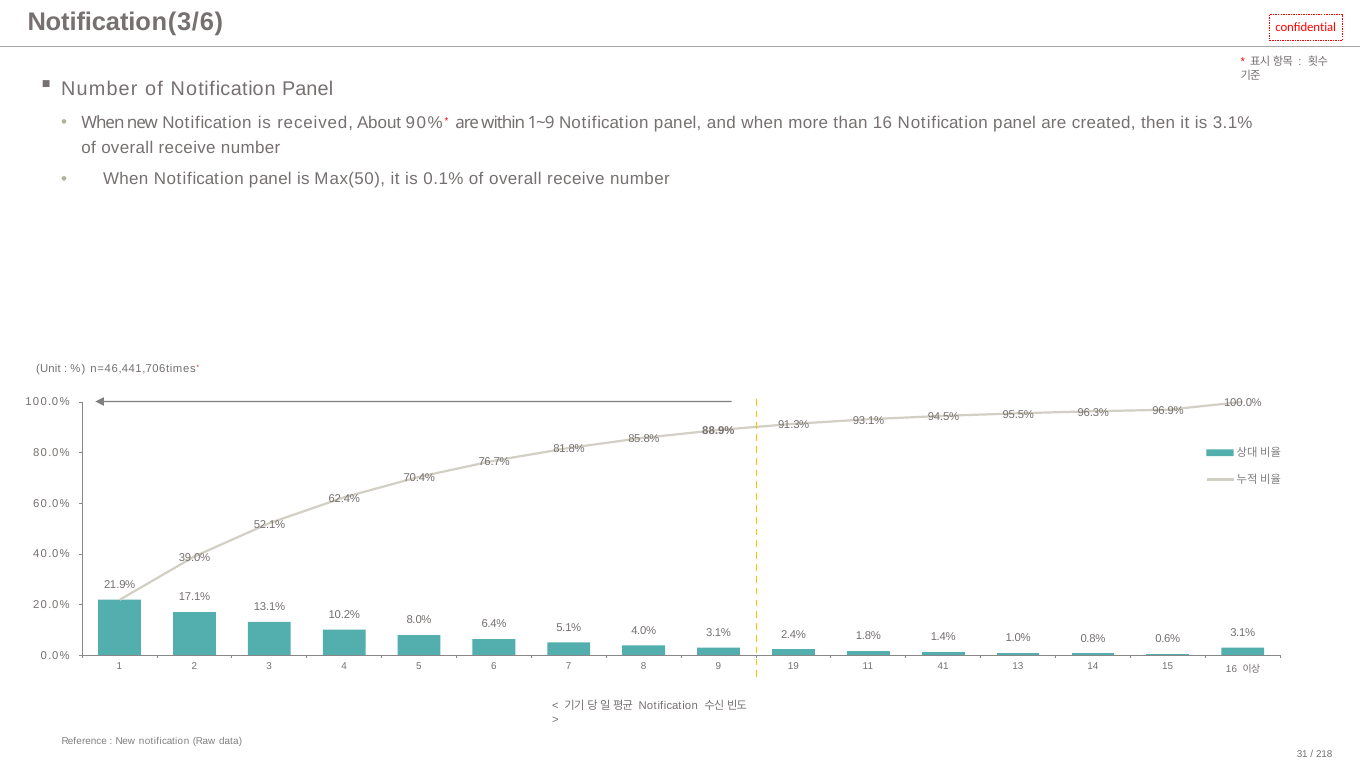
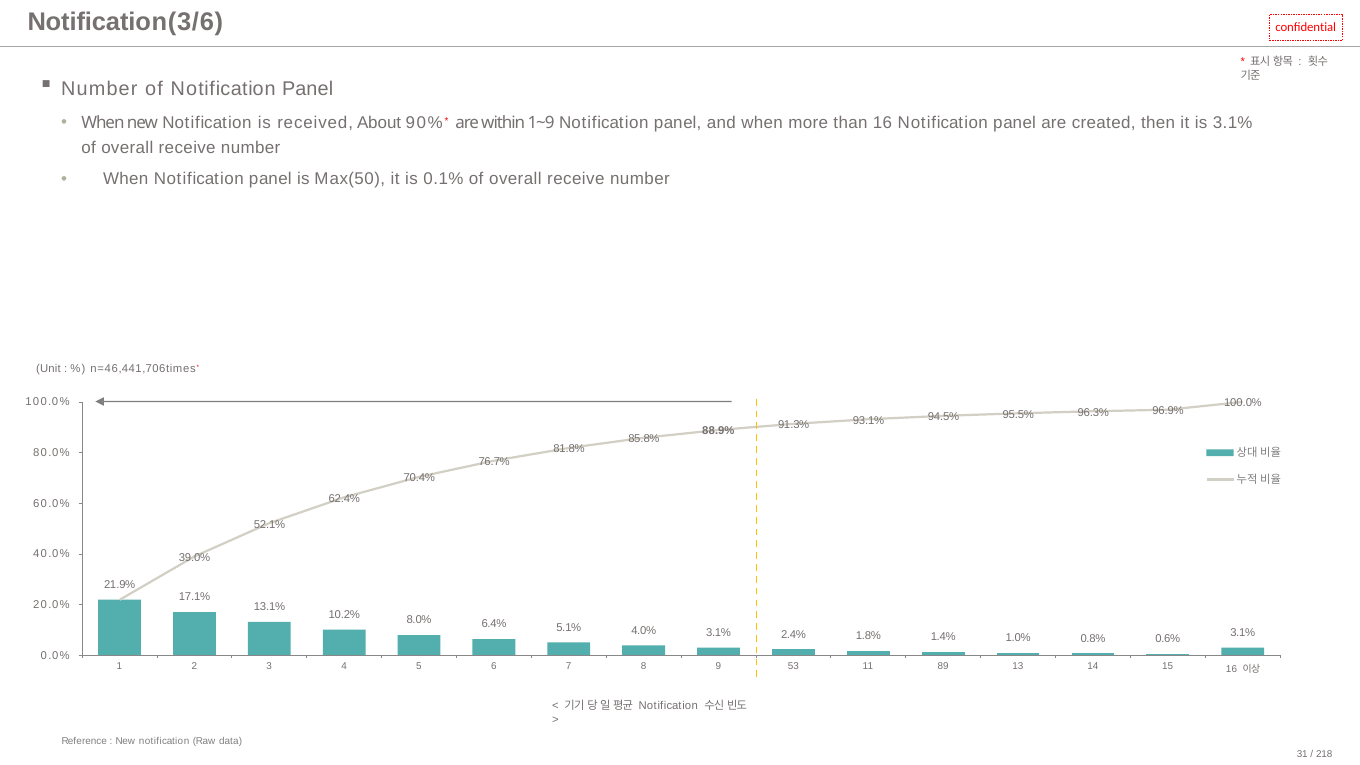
19: 19 -> 53 (793, 666)
41: 41 -> 89 (943, 666)
